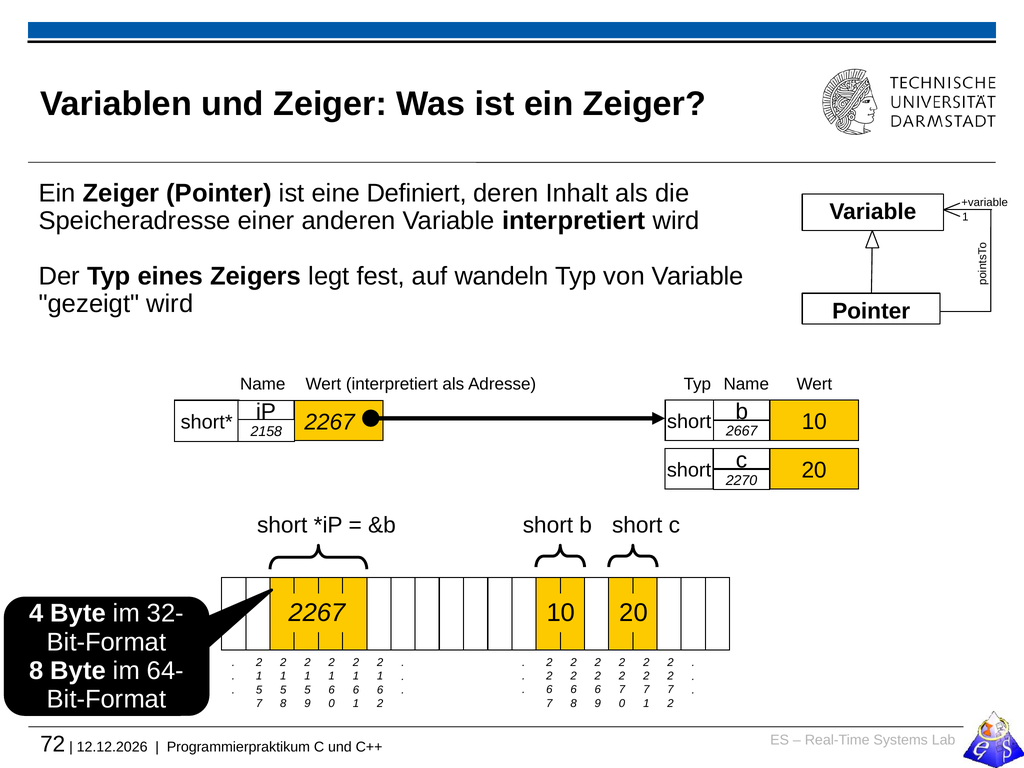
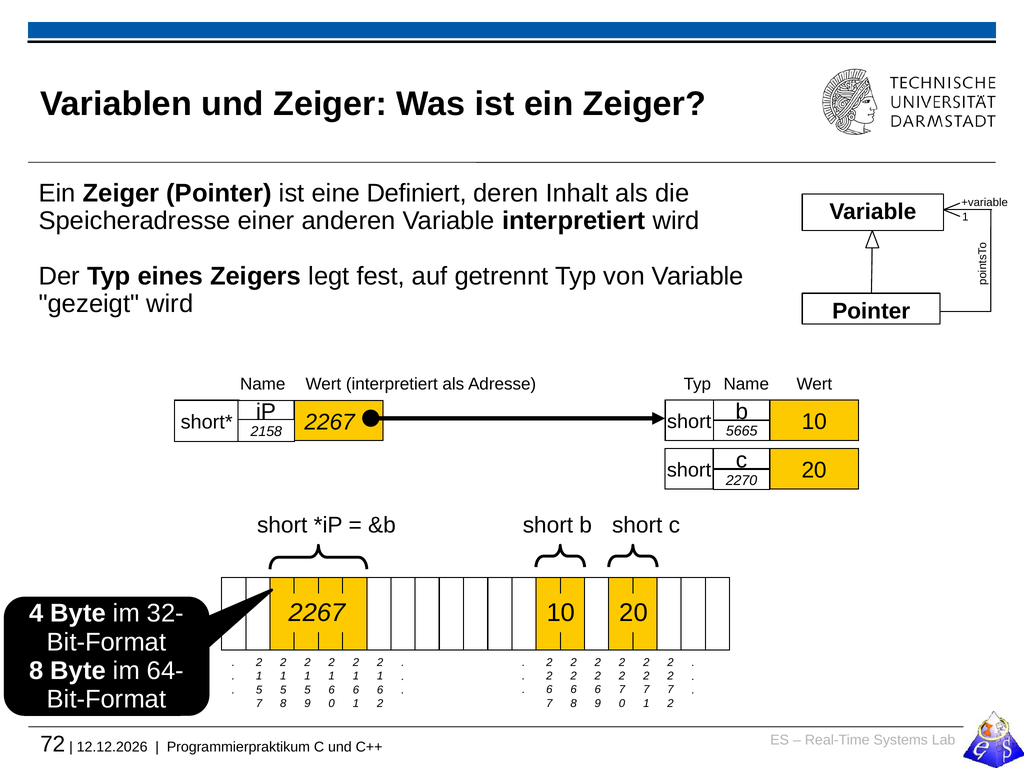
wandeln: wandeln -> getrennt (501, 276)
2667: 2667 -> 5665 (742, 431)
